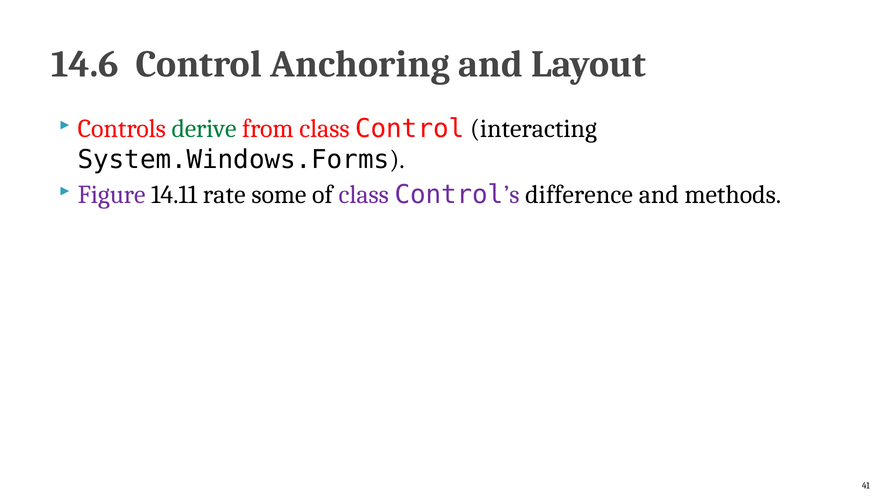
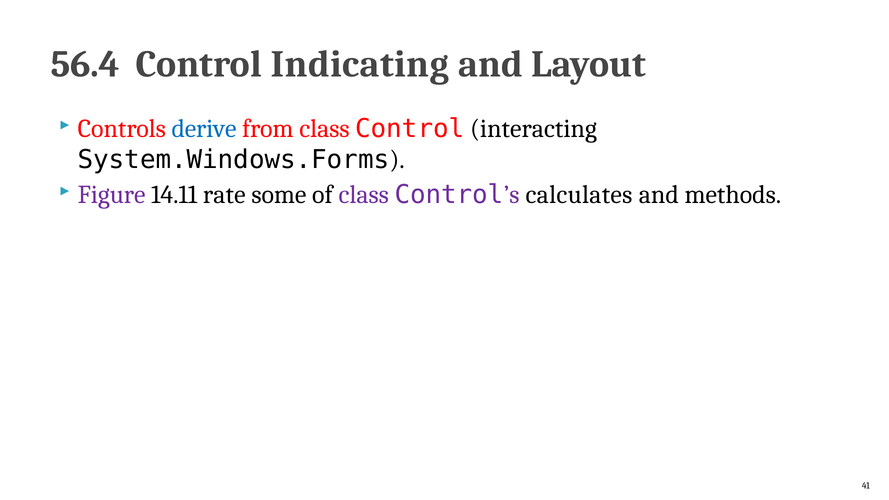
14.6: 14.6 -> 56.4 (85, 64)
Anchoring: Anchoring -> Indicating (360, 64)
derive colour: green -> blue (204, 129)
difference: difference -> calculates (579, 195)
